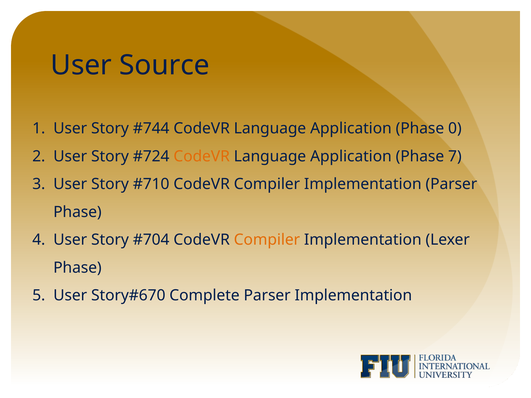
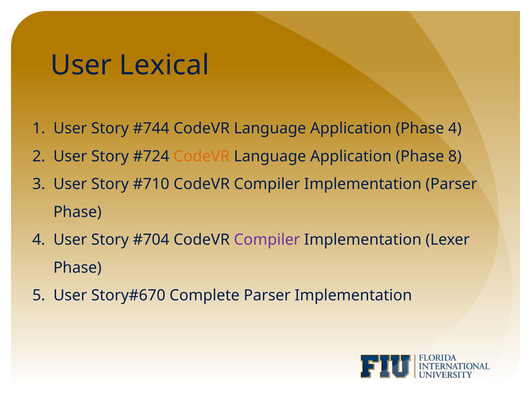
Source: Source -> Lexical (164, 65)
Application Phase 0: 0 -> 4 (455, 129)
7: 7 -> 8 (455, 156)
Compiler colour: orange -> purple (267, 240)
